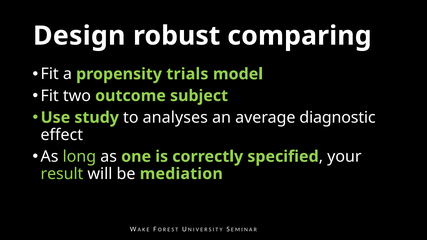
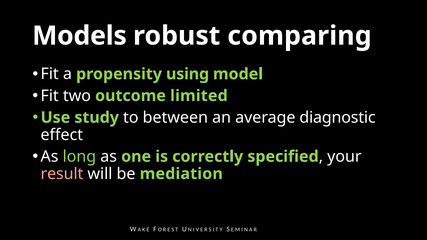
Design: Design -> Models (79, 36)
trials: trials -> using (188, 74)
subject: subject -> limited (199, 96)
analyses: analyses -> between (175, 118)
result colour: light green -> pink (62, 174)
